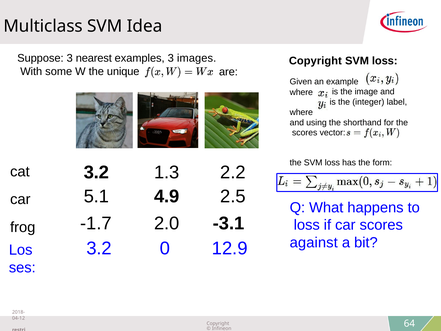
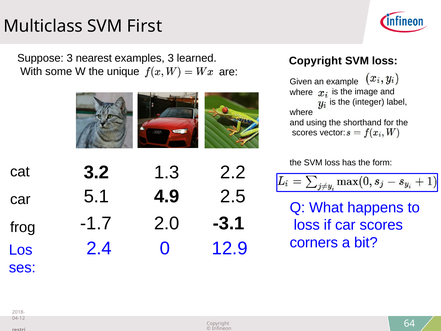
Idea: Idea -> First (144, 26)
images: images -> learned (197, 58)
against: against -> corners (314, 242)
3.2: 3.2 -> 2.4 (99, 248)
